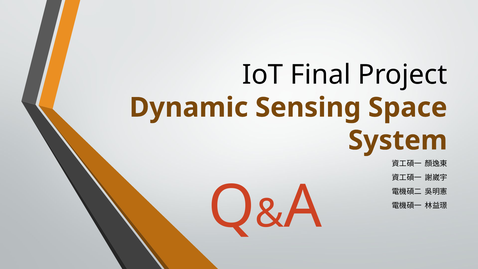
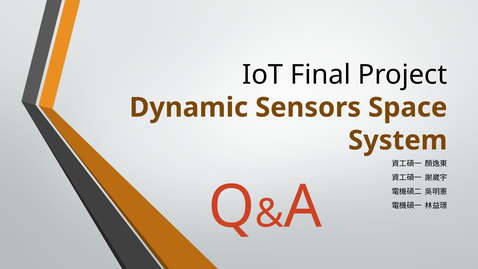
Sensing: Sensing -> Sensors (308, 108)
